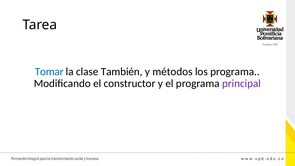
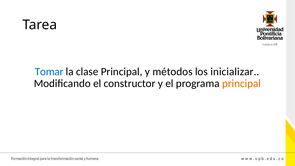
clase También: También -> Principal (122, 72)
los programa: programa -> inicializar (235, 72)
principal colour: purple -> orange (241, 83)
